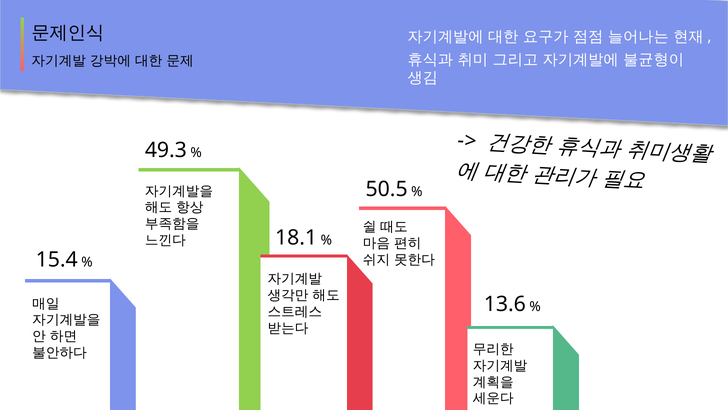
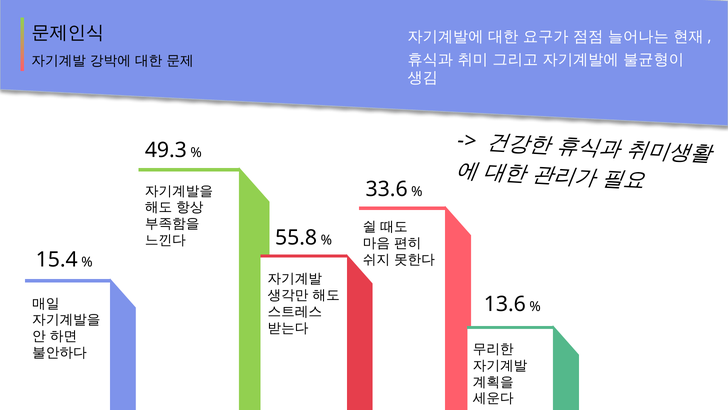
50.5: 50.5 -> 33.6 (387, 189)
18.1: 18.1 -> 55.8 (296, 238)
